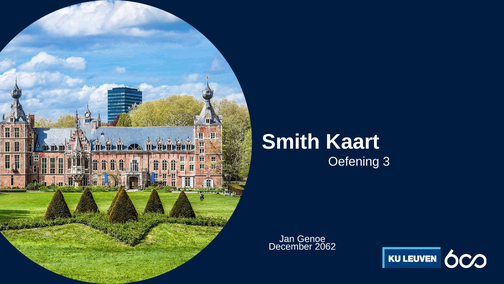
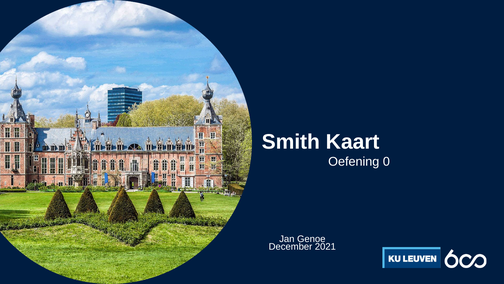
3: 3 -> 0 (386, 161)
2062: 2062 -> 2021 (325, 246)
